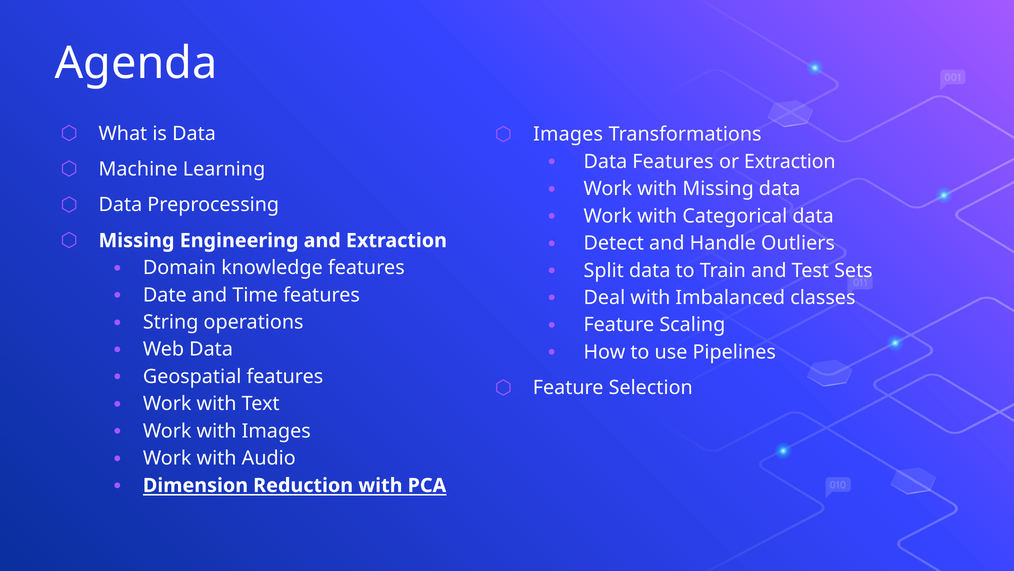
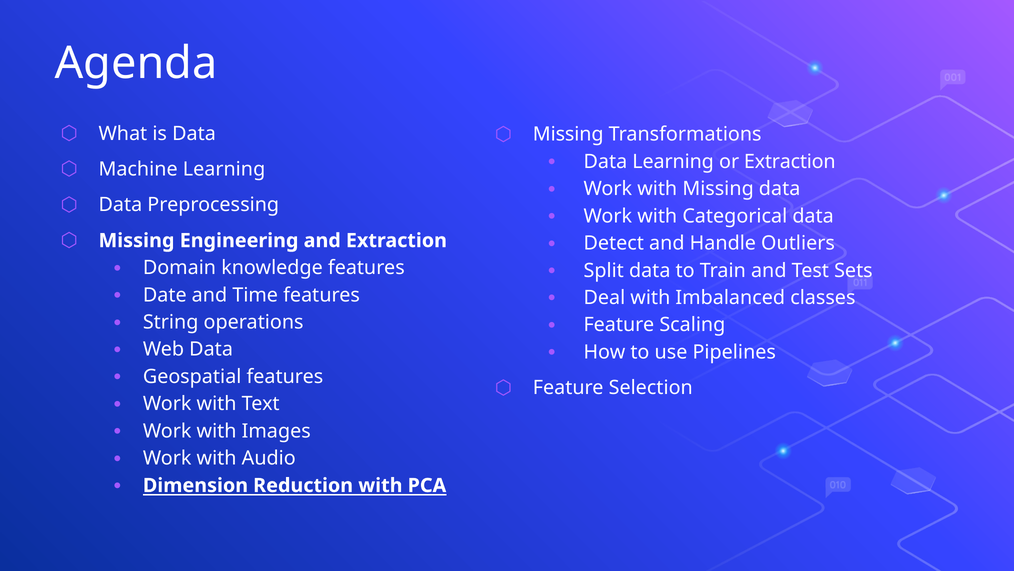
Images: Images -> Missing (568, 134)
Data Features: Features -> Learning (673, 161)
